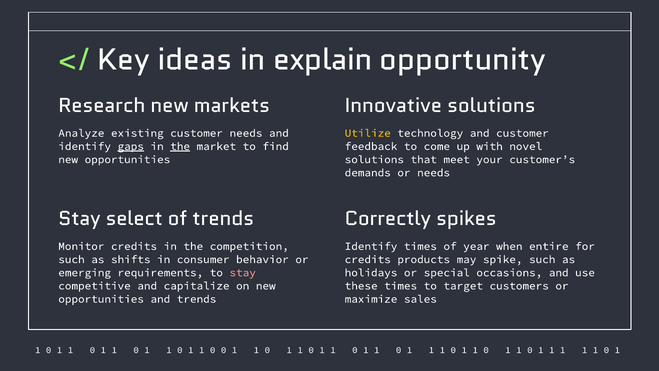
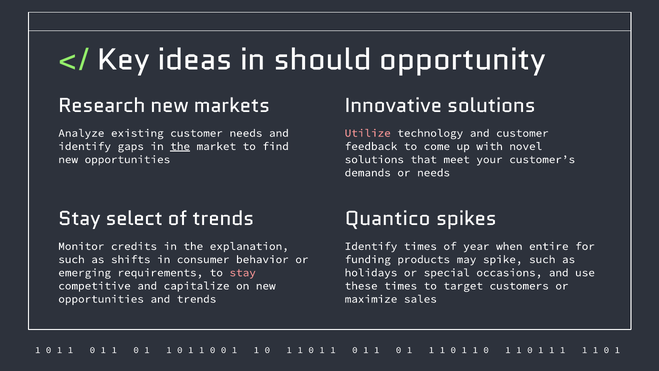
explain: explain -> should (323, 60)
Utilize colour: yellow -> pink (368, 133)
gaps underline: present -> none (131, 146)
Correctly: Correctly -> Quantico (388, 218)
competition: competition -> explanation (249, 246)
credits: credits -> funding (368, 259)
